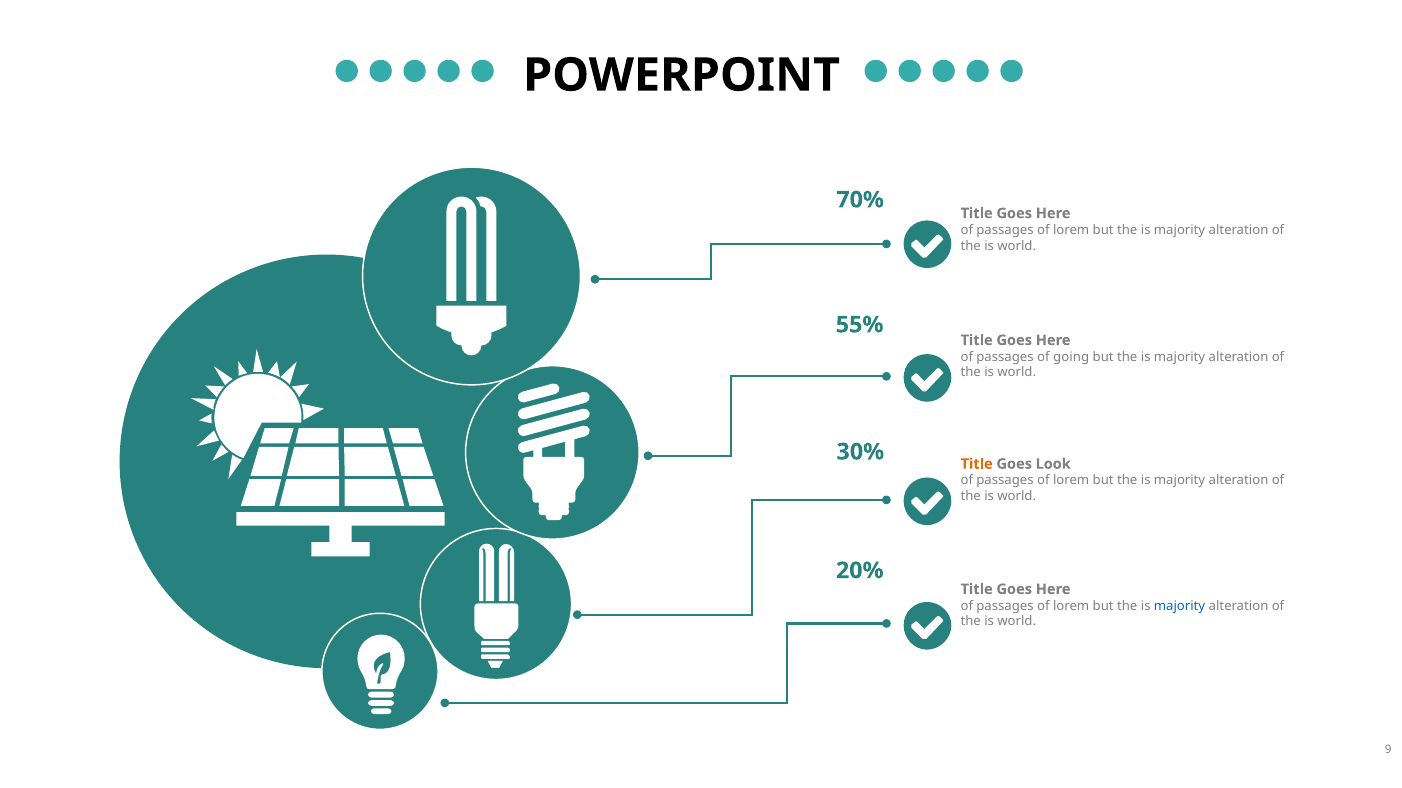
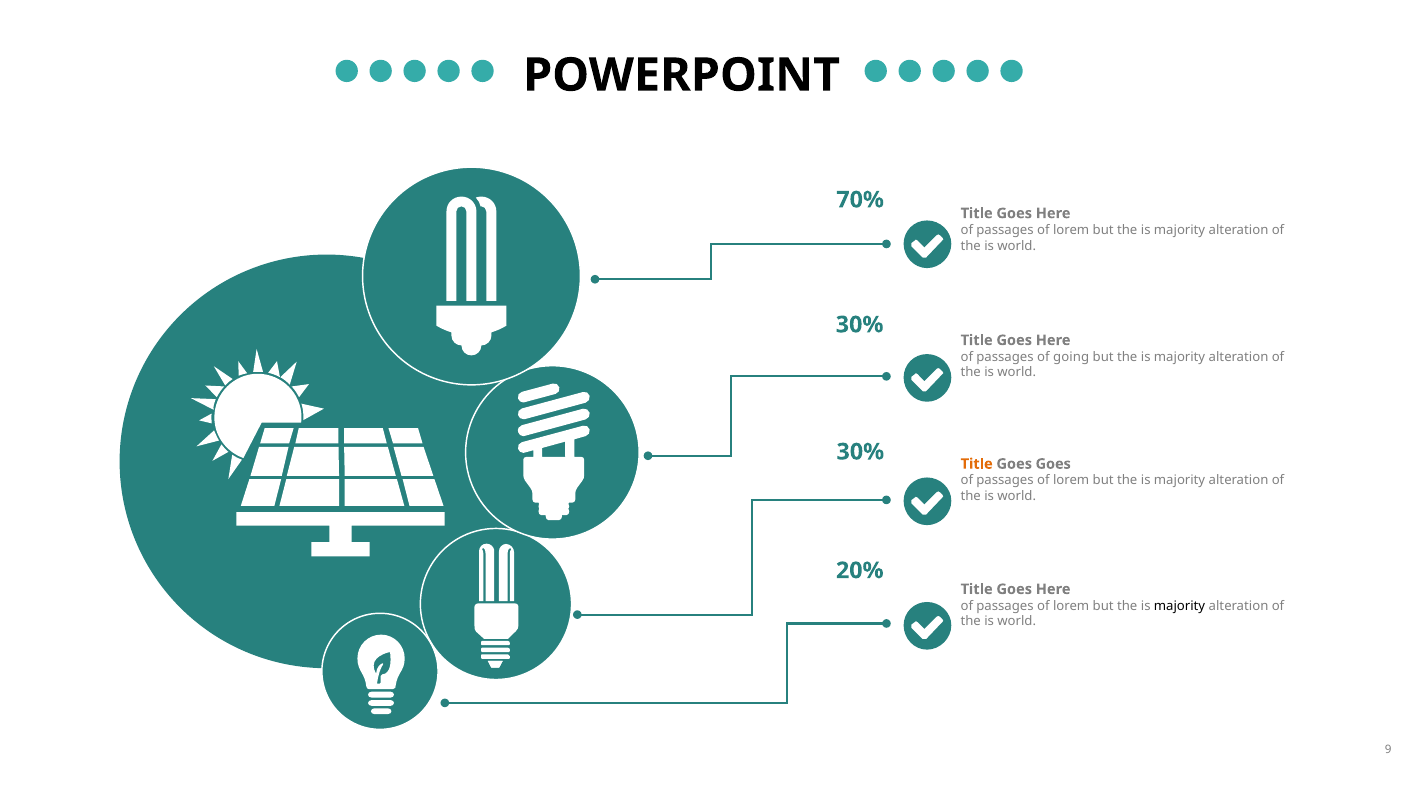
55%: 55% -> 30% (860, 325)
Goes Look: Look -> Goes (1053, 464)
majority colour: blue -> black (1180, 606)
